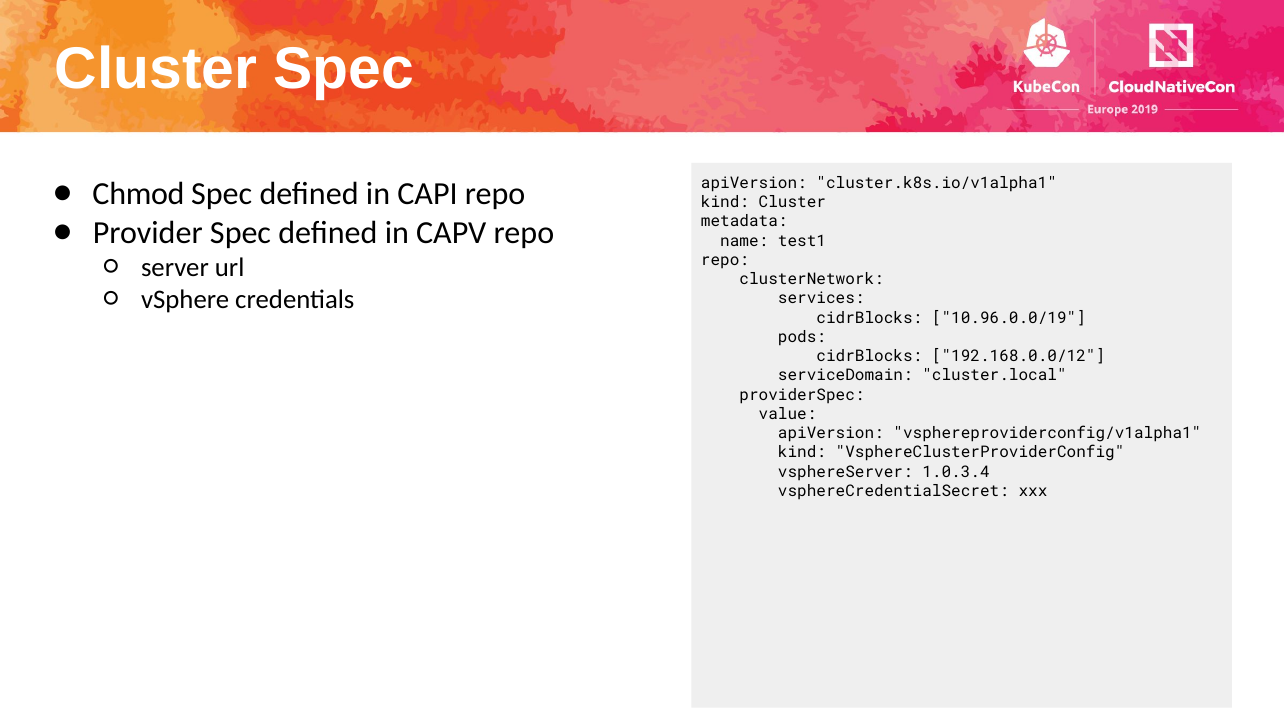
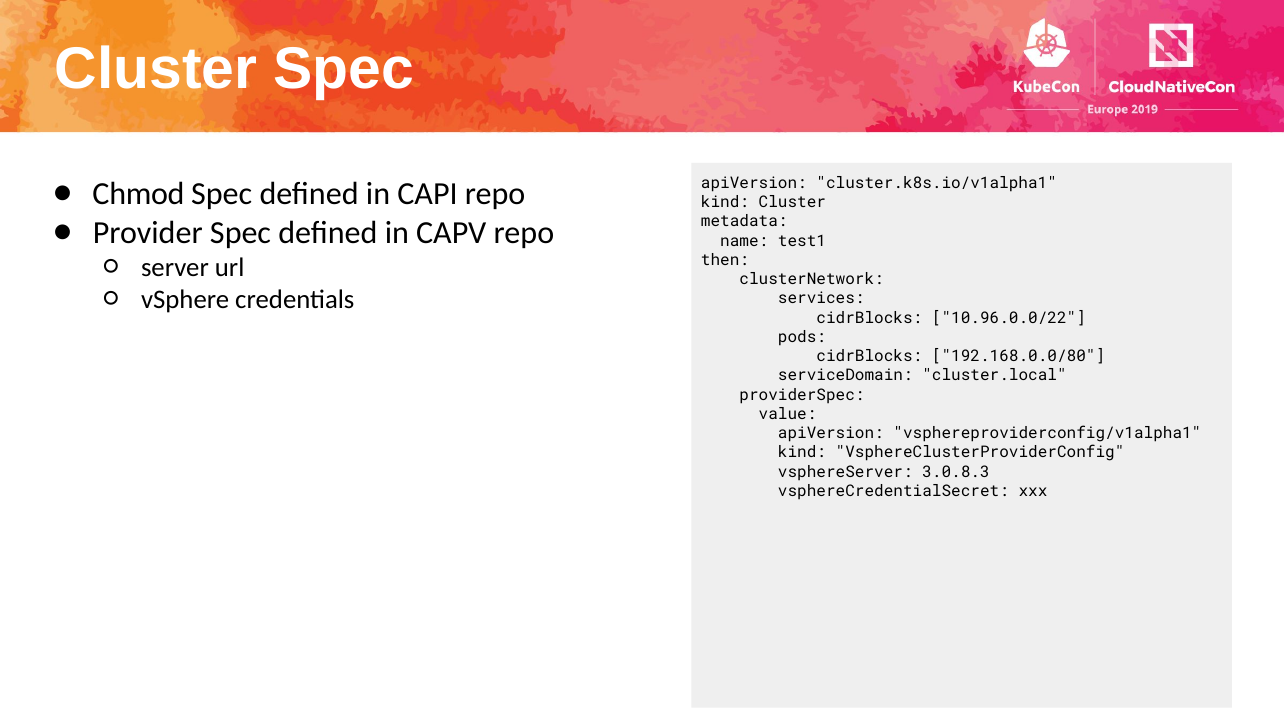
repo: repo -> then (725, 260)
10.96.0.0/19: 10.96.0.0/19 -> 10.96.0.0/22 (1009, 318)
192.168.0.0/12: 192.168.0.0/12 -> 192.168.0.0/80 (1019, 357)
1.0.3.4: 1.0.3.4 -> 3.0.8.3 (956, 472)
